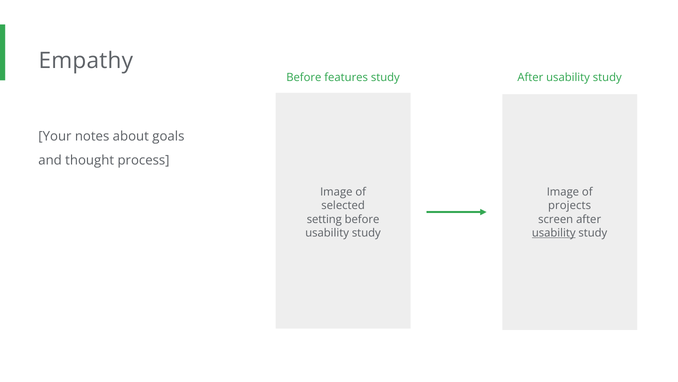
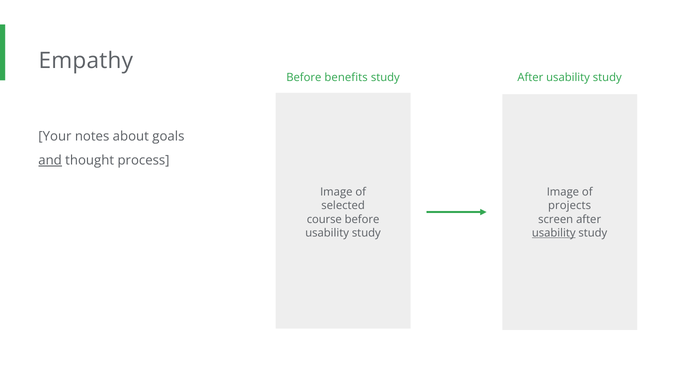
features: features -> benefits (346, 78)
and underline: none -> present (50, 160)
setting: setting -> course (324, 219)
